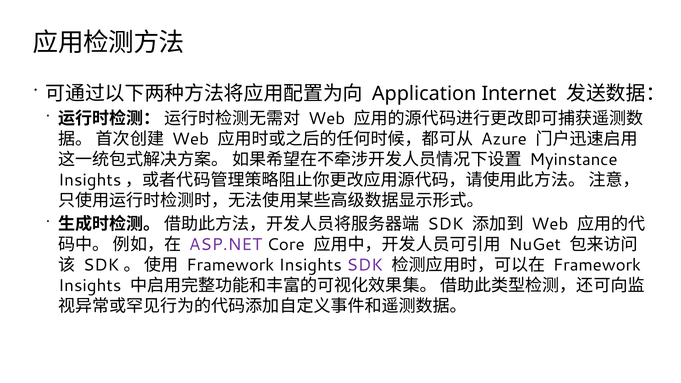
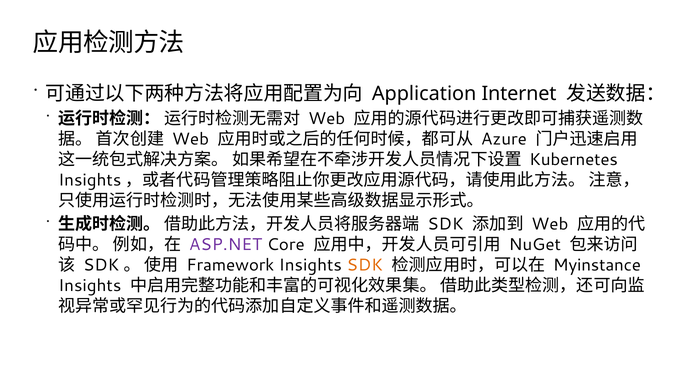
Myinstance: Myinstance -> Kubernetes (574, 160)
SDK colour: purple -> orange (365, 265)
Framework: Framework -> Myinstance (597, 265)
